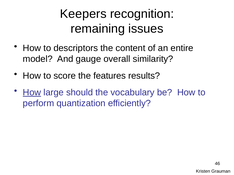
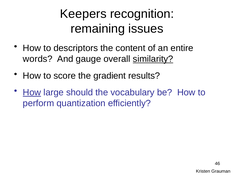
model: model -> words (38, 59)
similarity underline: none -> present (153, 59)
features: features -> gradient (110, 76)
